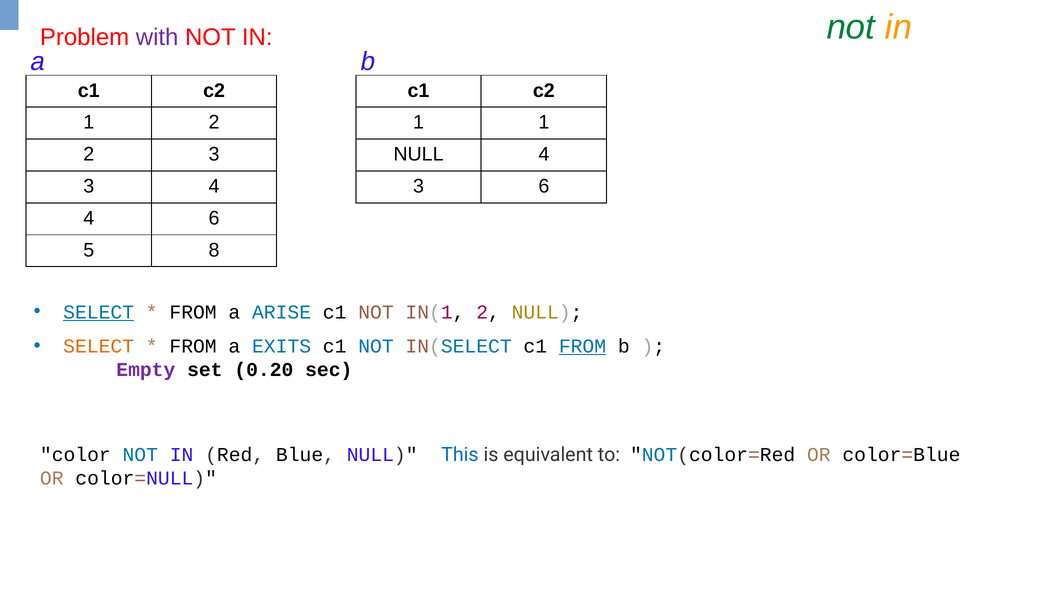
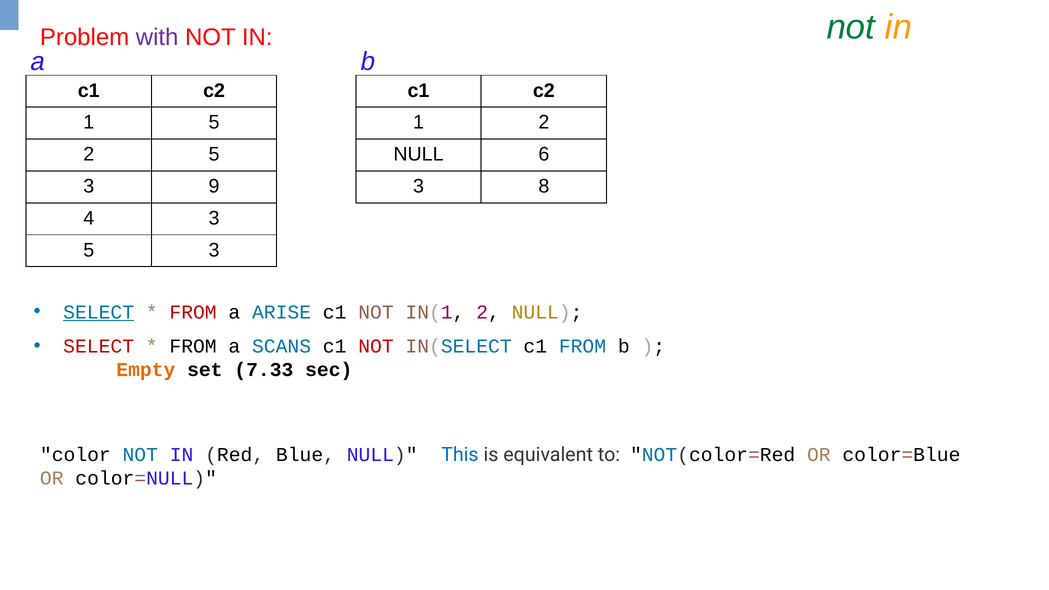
1 2: 2 -> 5 (214, 122)
1 1: 1 -> 2 (544, 122)
2 3: 3 -> 5 (214, 154)
NULL 4: 4 -> 6 (544, 154)
3 4: 4 -> 9 (214, 186)
3 6: 6 -> 8 (544, 186)
4 6: 6 -> 3 (214, 218)
8: 8 -> 3 (214, 250)
FROM colour: black -> red (193, 312)
SELECT colour: orange -> red (99, 346)
EXITS: EXITS -> SCANS (282, 346)
NOT colour: blue -> red (376, 346)
FROM underline: present -> none (582, 346)
Empty colour: purple -> orange (146, 370)
0.20: 0.20 -> 7.33 (264, 370)
